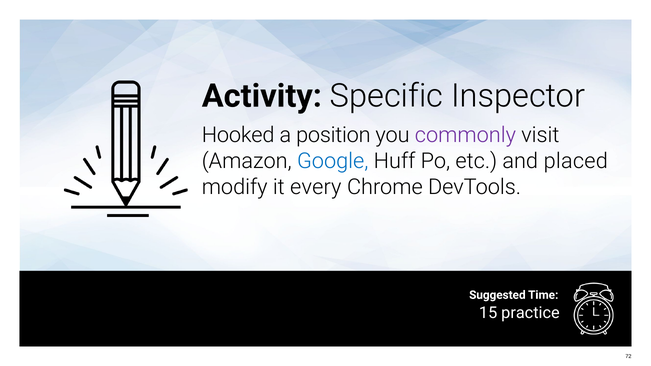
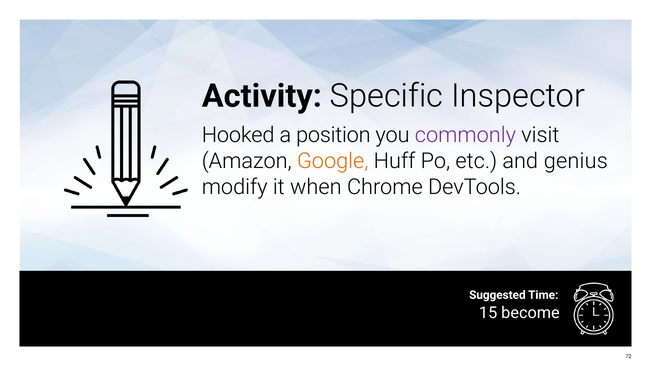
Google colour: blue -> orange (333, 161)
placed: placed -> genius (576, 161)
every: every -> when (316, 187)
practice: practice -> become (530, 313)
